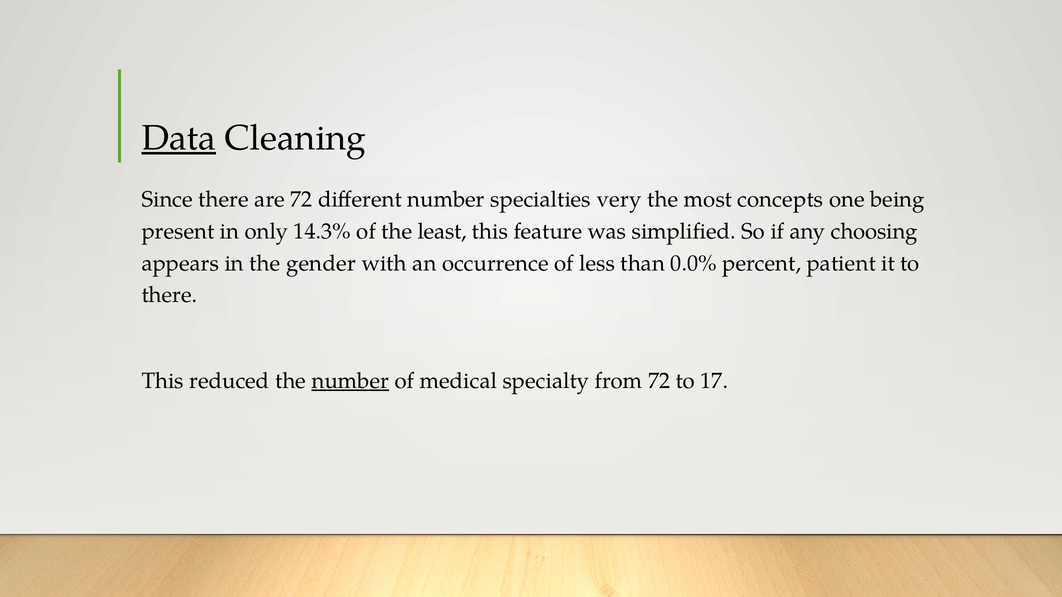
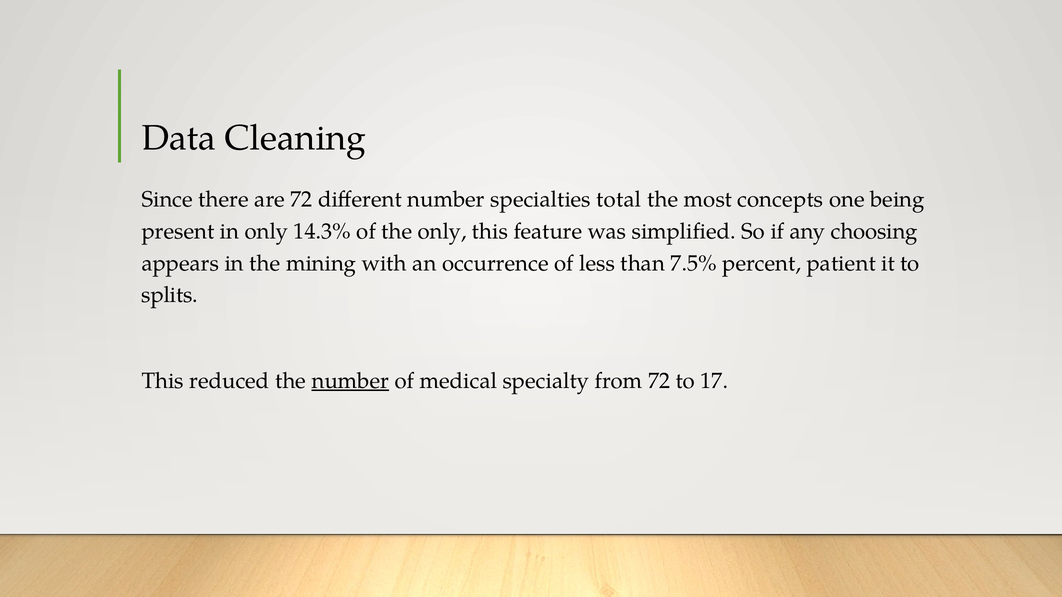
Data underline: present -> none (179, 138)
very: very -> total (619, 200)
the least: least -> only (442, 232)
gender: gender -> mining (321, 263)
0.0%: 0.0% -> 7.5% (694, 263)
there: there -> splits (170, 295)
